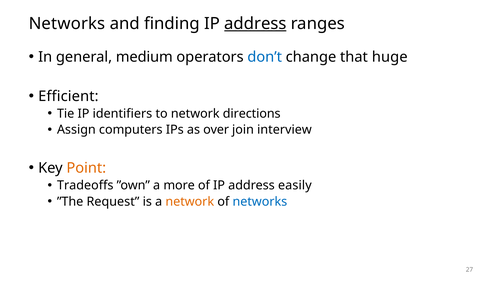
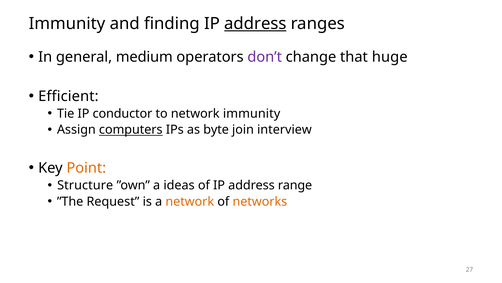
Networks: Networks -> Immunity (67, 23)
don’t colour: blue -> purple (265, 57)
identifiers: identifiers -> conductor (122, 113)
network directions: directions -> immunity (252, 113)
computers underline: none -> present (131, 130)
over: over -> byte (216, 130)
Tradeoffs: Tradeoffs -> Structure (85, 185)
more: more -> ideas (179, 185)
easily: easily -> range (295, 185)
networks colour: blue -> orange (260, 201)
